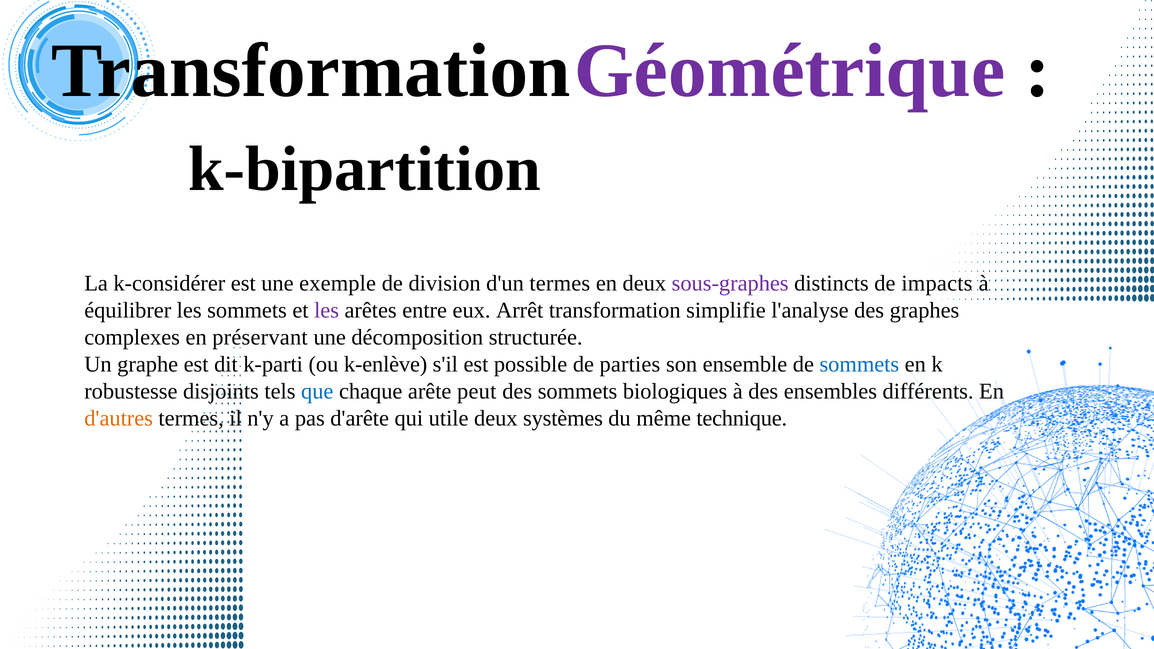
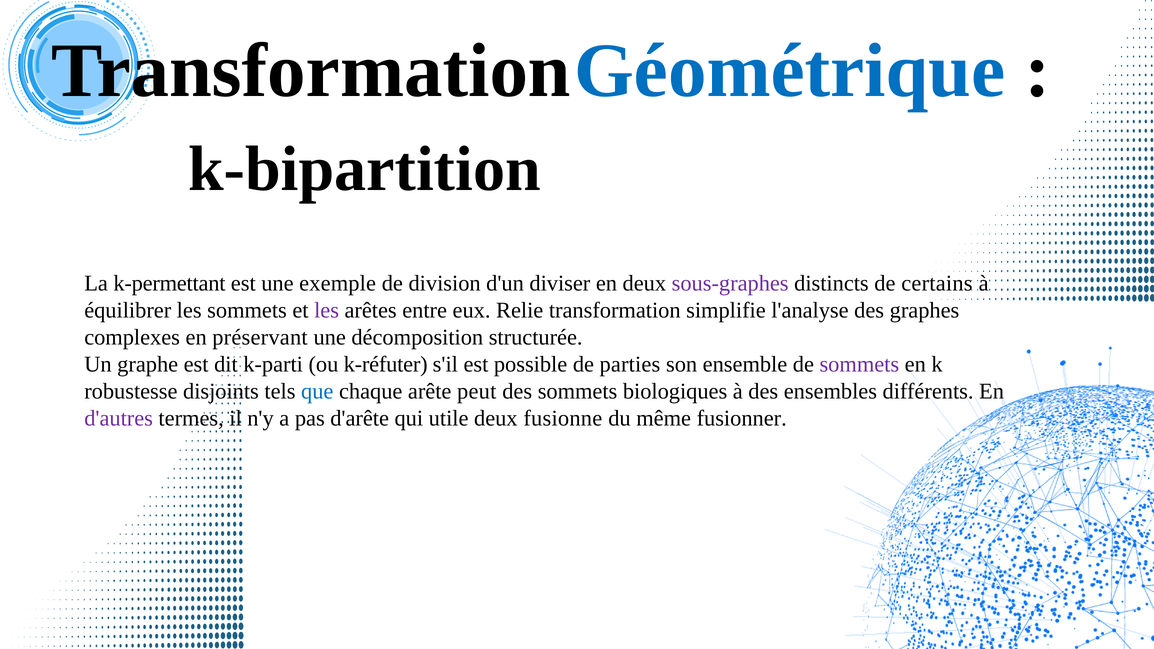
Géométrique colour: purple -> blue (790, 71)
k-considérer: k-considérer -> k-permettant (169, 283)
d'un termes: termes -> diviser (560, 283)
impacts: impacts -> certains (937, 283)
Arrêt: Arrêt -> Relie (520, 310)
k-enlève: k-enlève -> k-réfuter (386, 364)
sommets colour: blue -> purple (859, 364)
d'autres colour: orange -> purple (119, 418)
systèmes: systèmes -> fusionne (563, 418)
technique: technique -> fusionner (742, 418)
